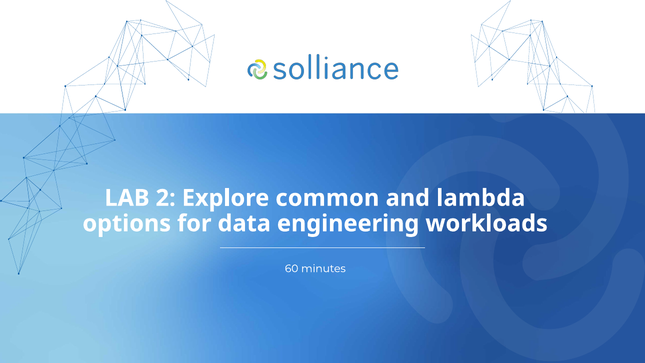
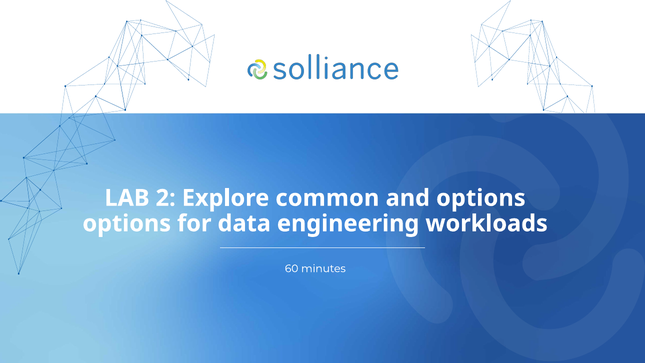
and lambda: lambda -> options (481, 198)
